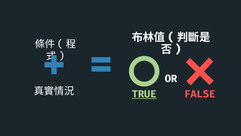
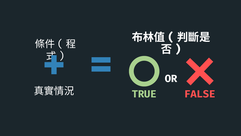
TRUE underline: present -> none (144, 94)
